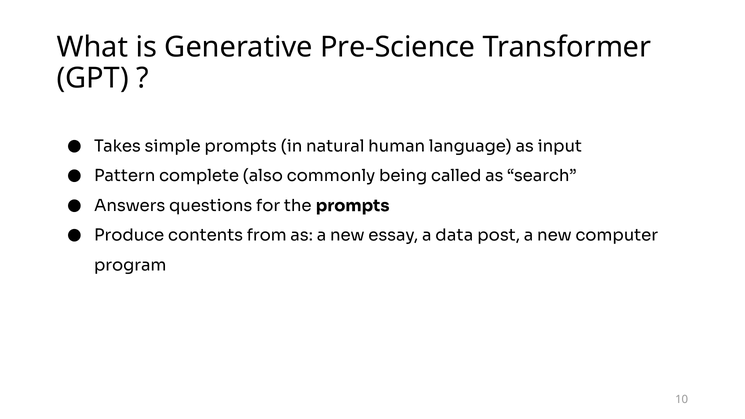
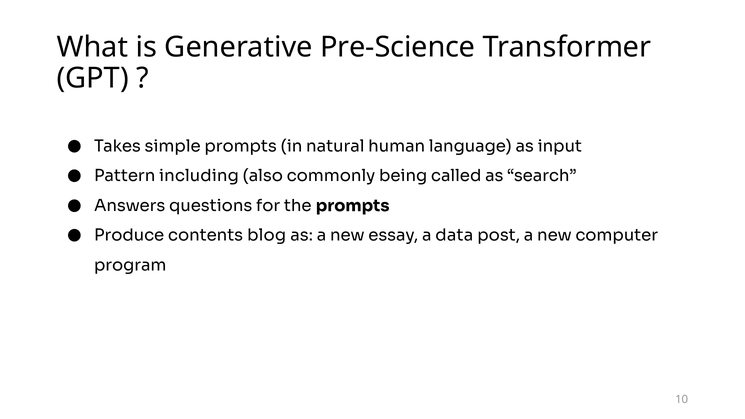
complete: complete -> including (199, 176)
from: from -> blog (267, 235)
